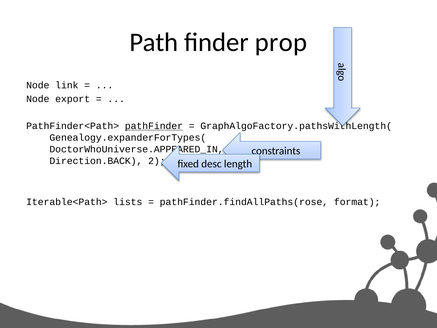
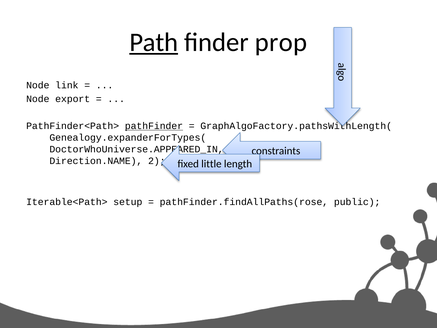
Path underline: none -> present (154, 42)
Direction.BACK: Direction.BACK -> Direction.NAME (96, 161)
desc: desc -> little (211, 164)
lists: lists -> setup (128, 202)
format: format -> public (357, 202)
